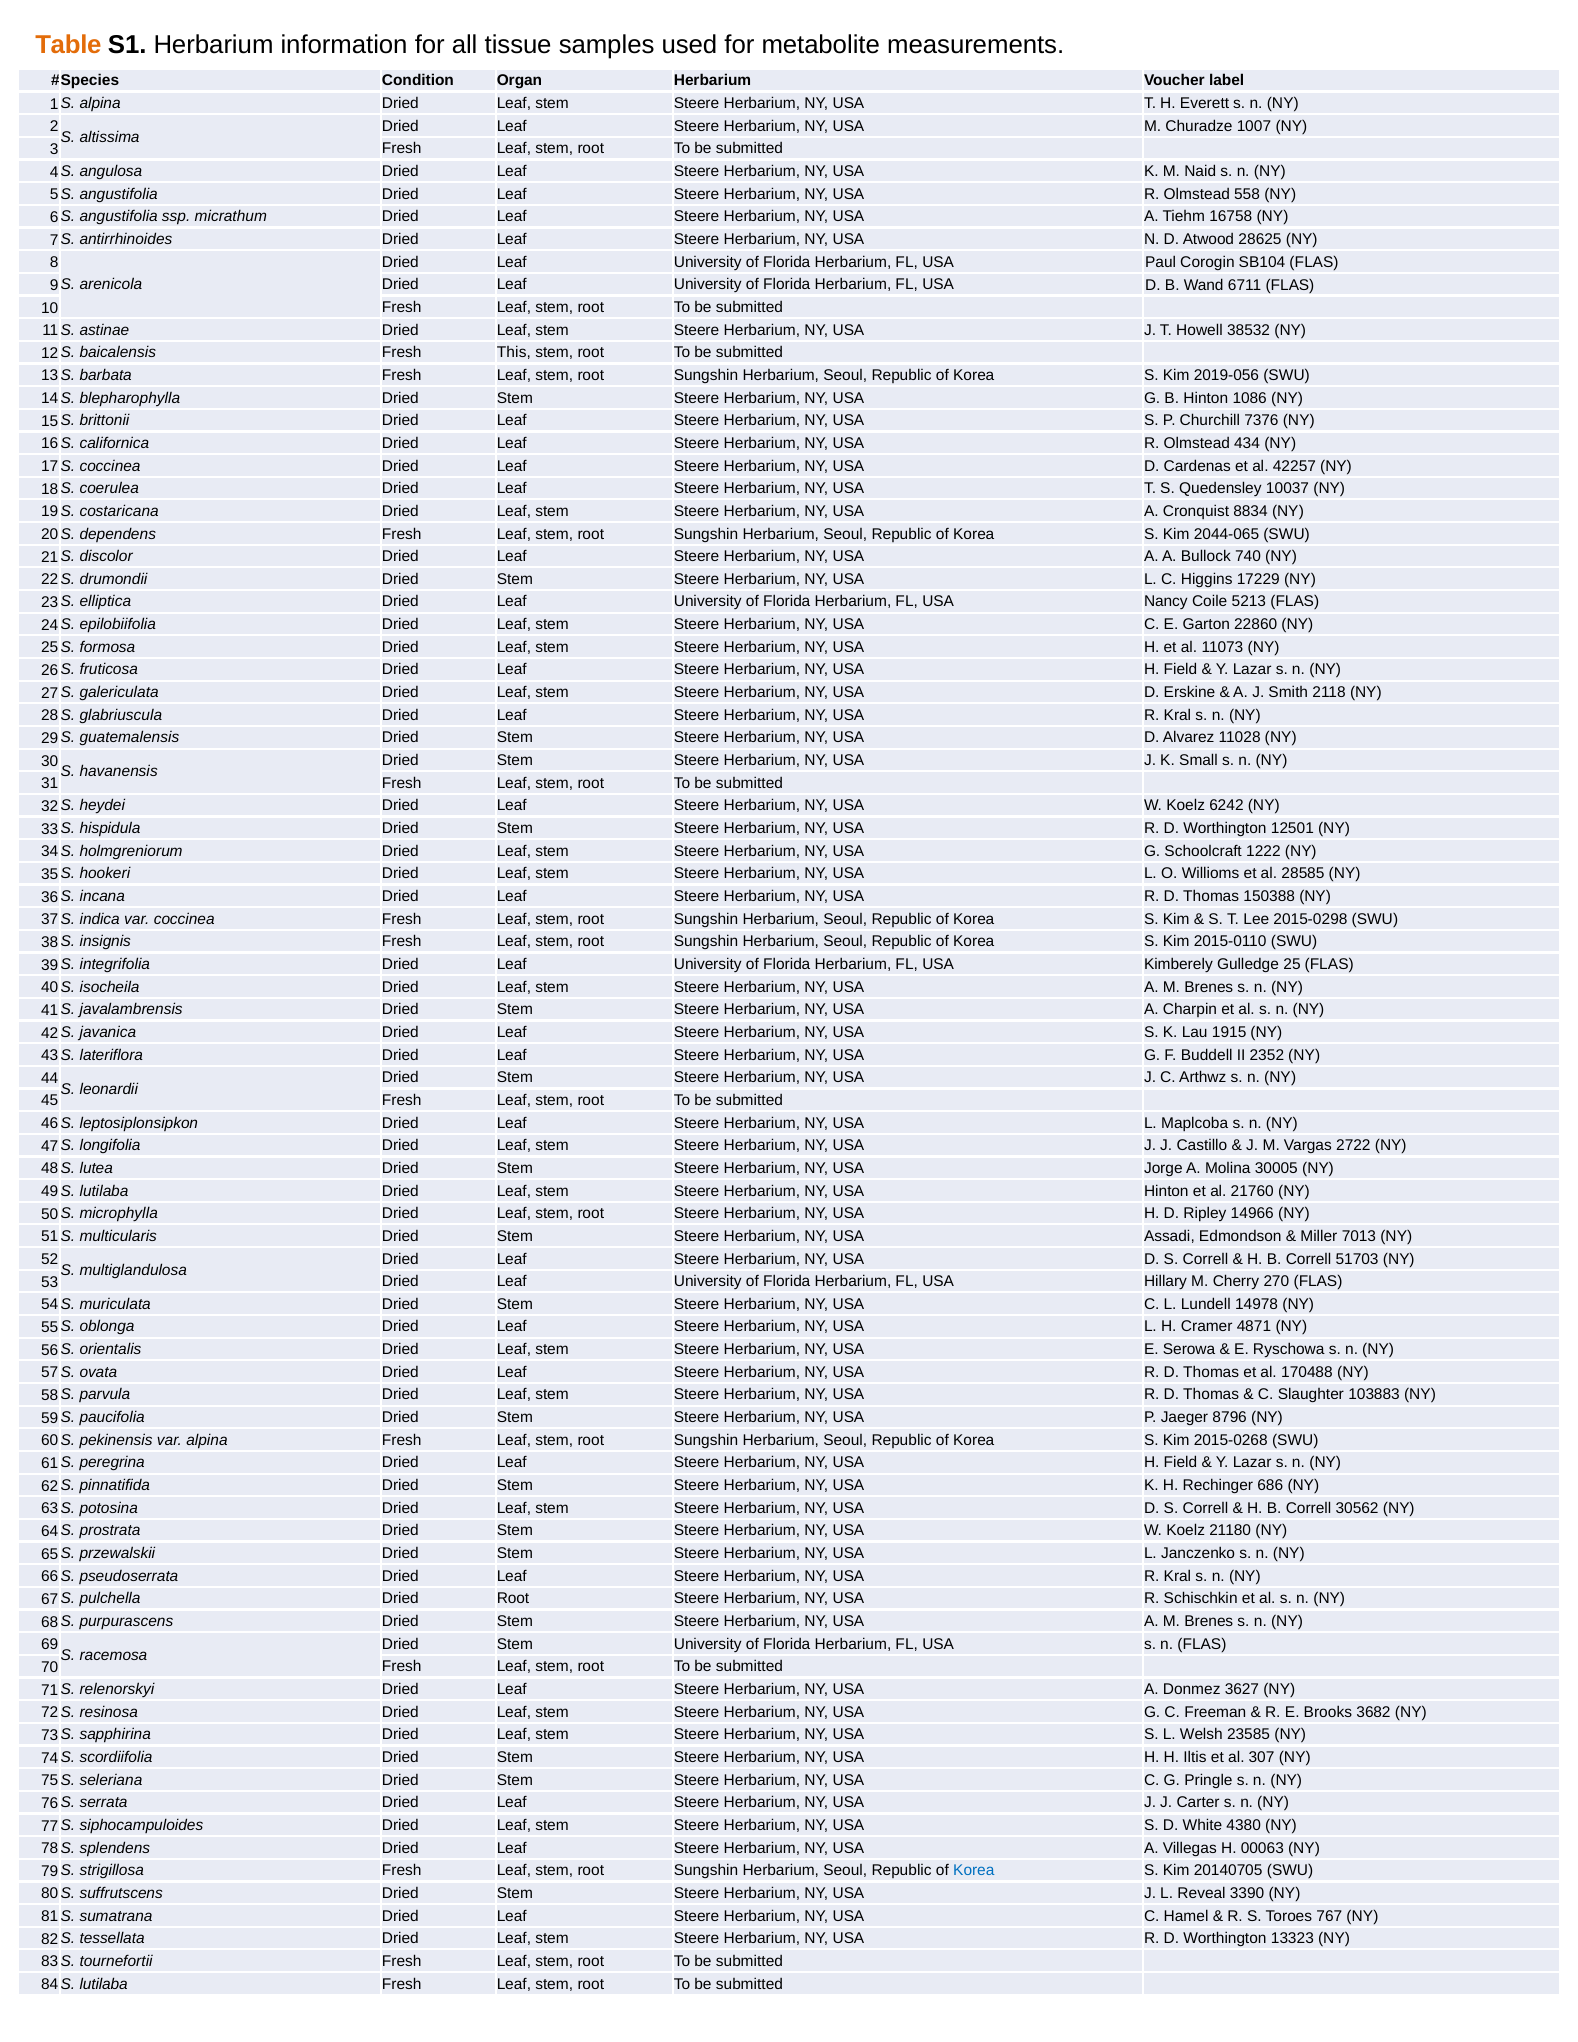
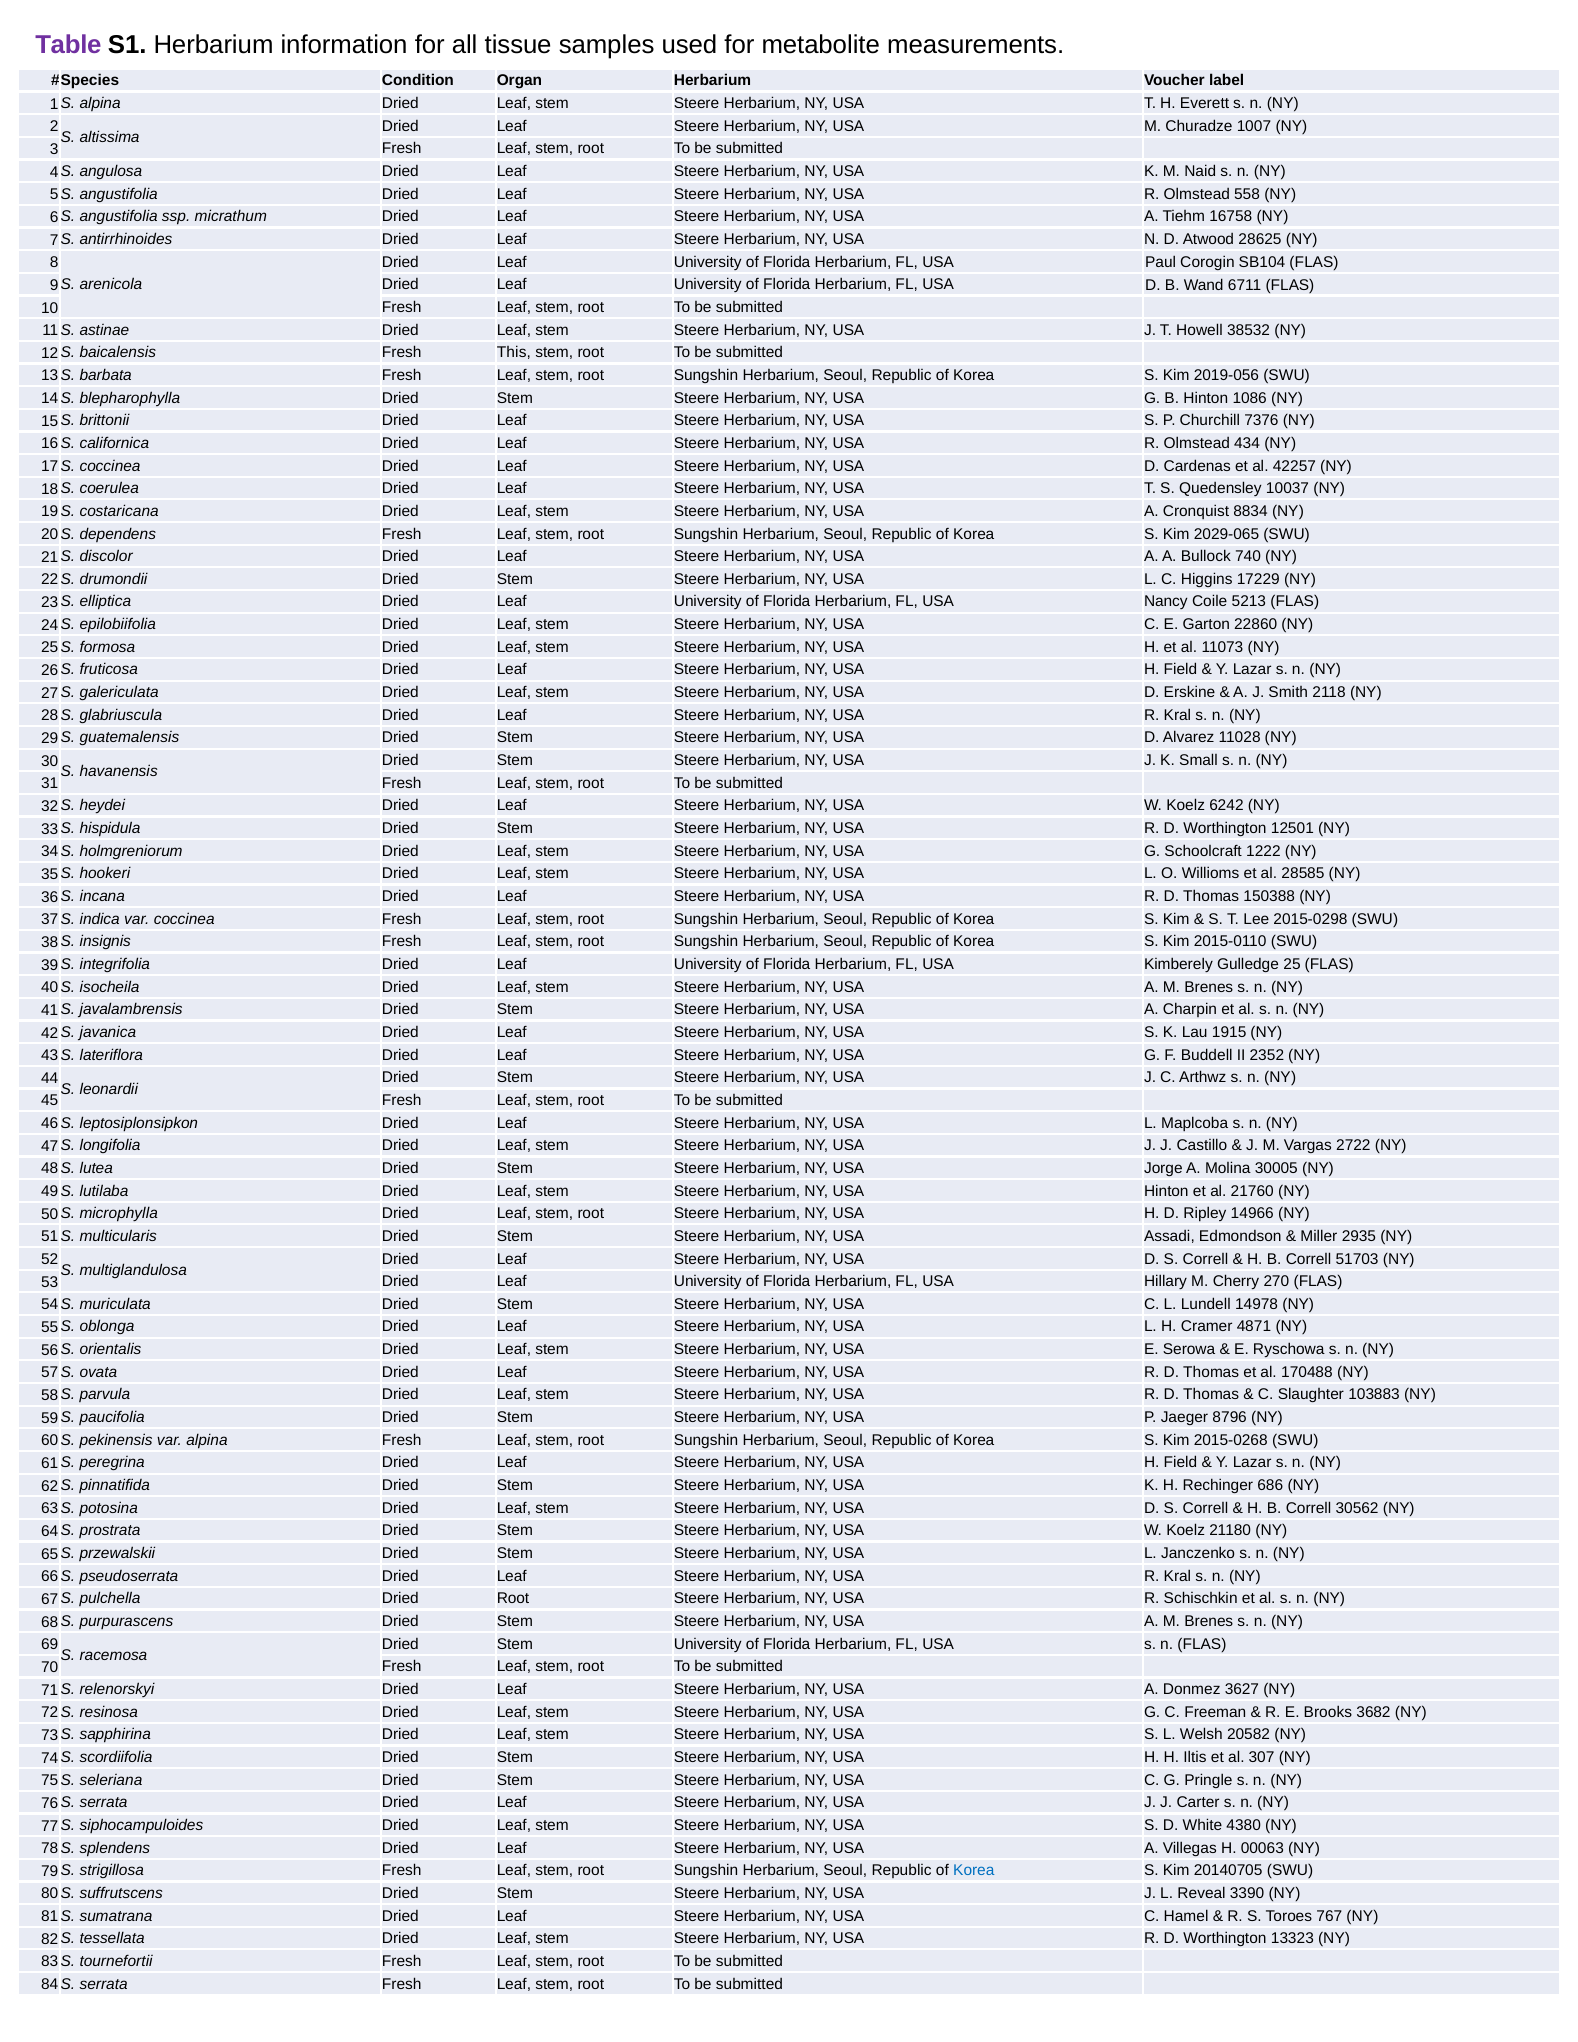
Table colour: orange -> purple (68, 45)
2044-065: 2044-065 -> 2029-065 (1227, 534)
7013: 7013 -> 2935 (1359, 1236)
23585: 23585 -> 20582 (1248, 1735)
lutilaba: lutilaba -> serrata (104, 1984)
